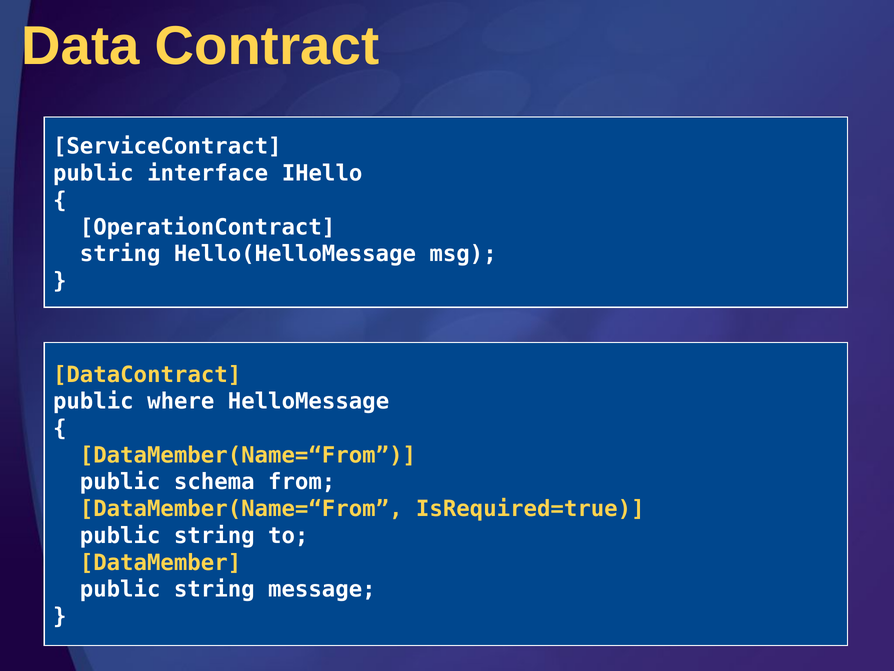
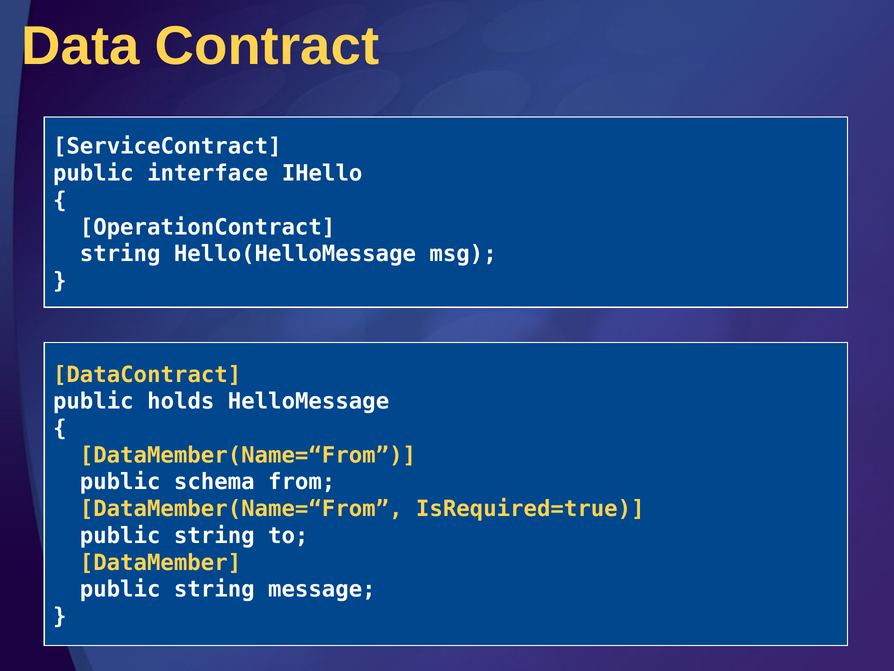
where: where -> holds (181, 401)
